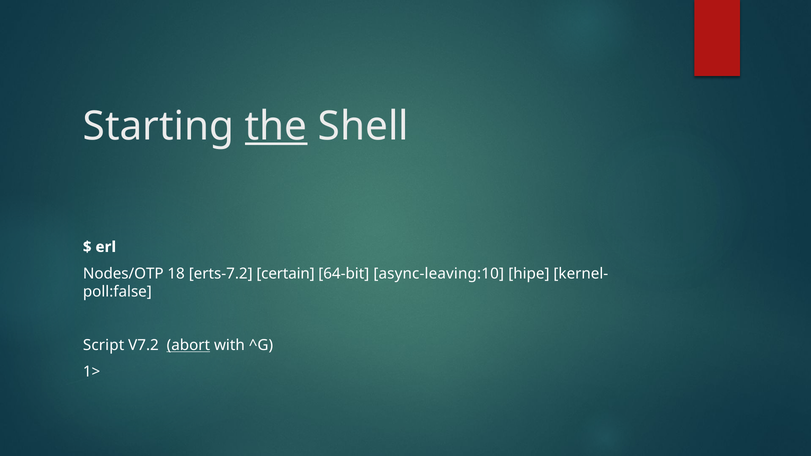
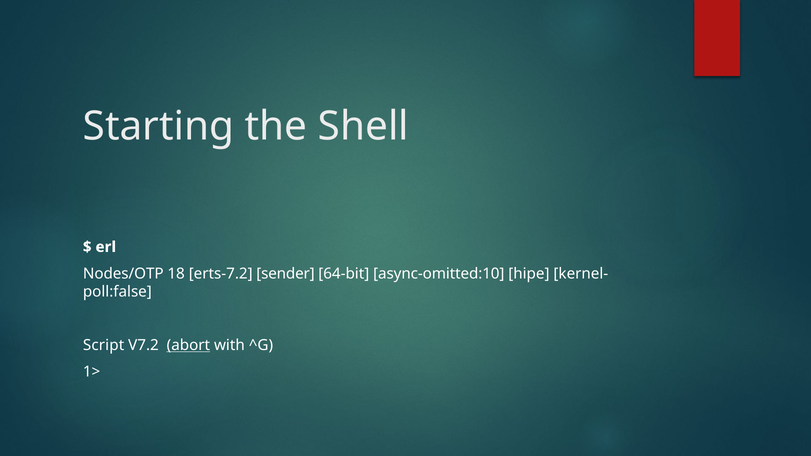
the underline: present -> none (276, 127)
certain: certain -> sender (286, 274)
async-leaving:10: async-leaving:10 -> async-omitted:10 (439, 274)
